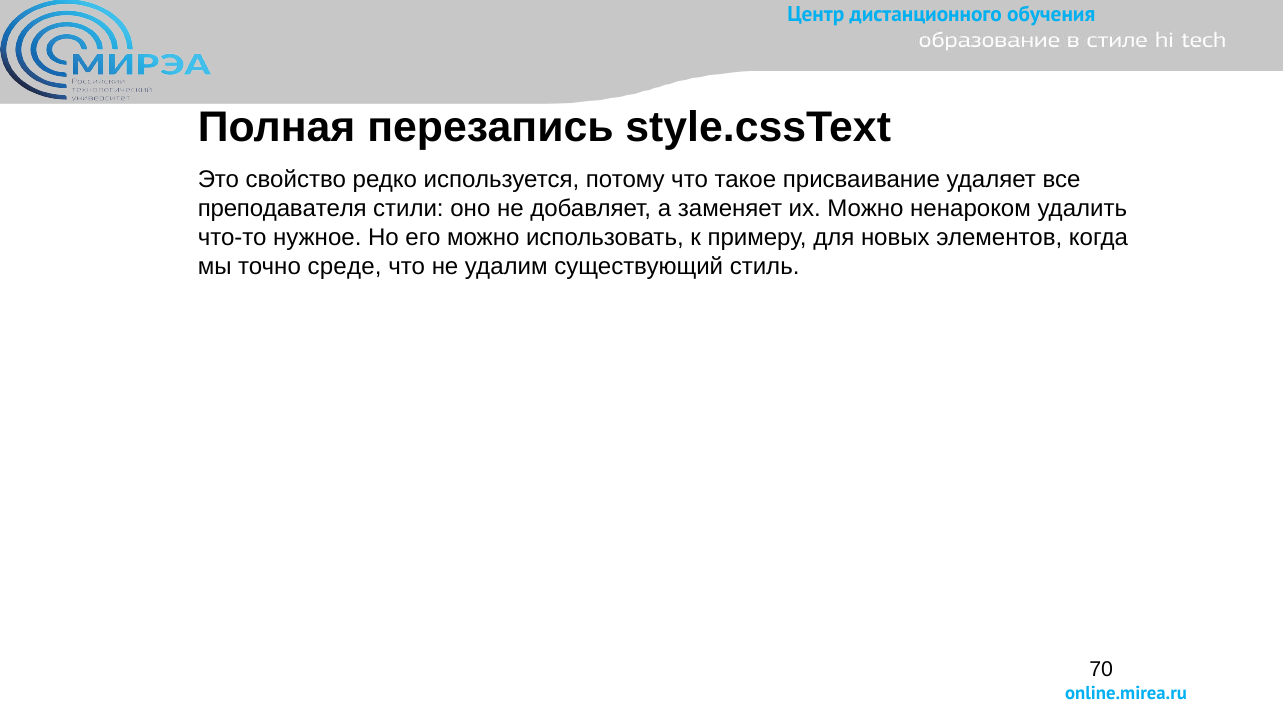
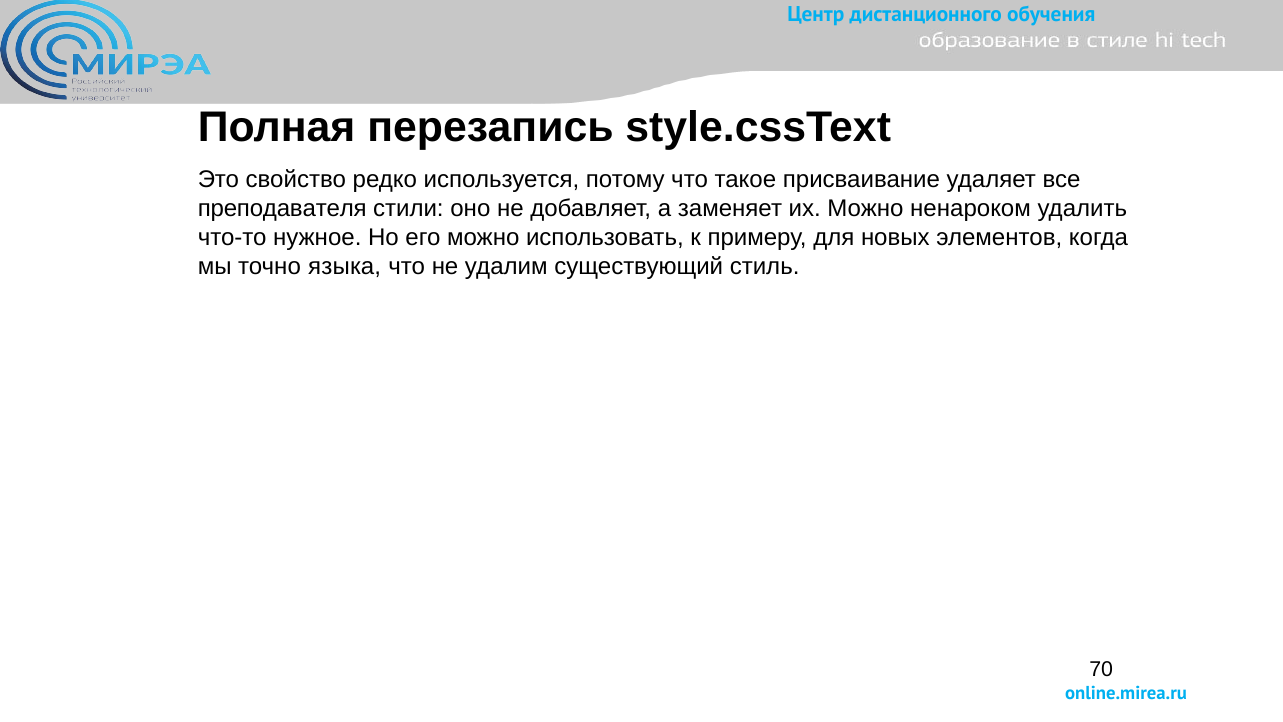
среде: среде -> языка (345, 266)
